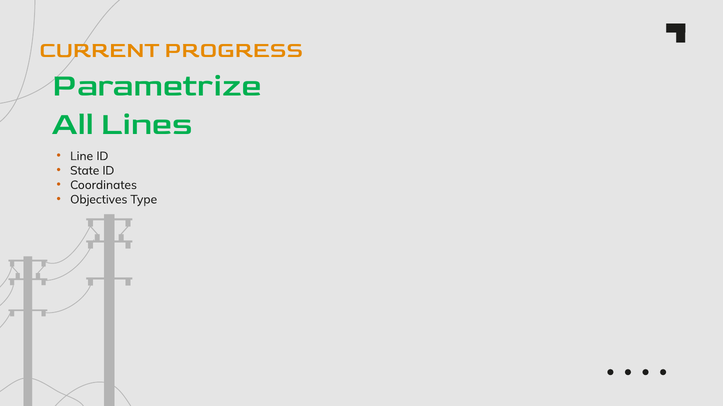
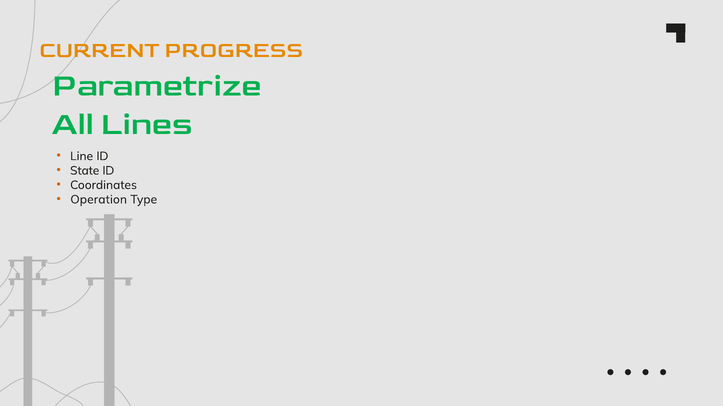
Objectives: Objectives -> Operation (99, 200)
